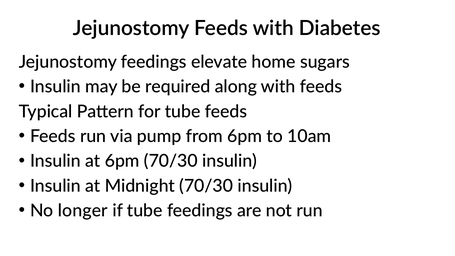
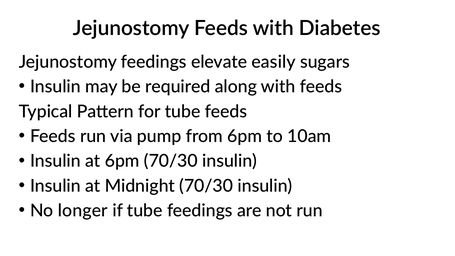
home: home -> easily (274, 62)
